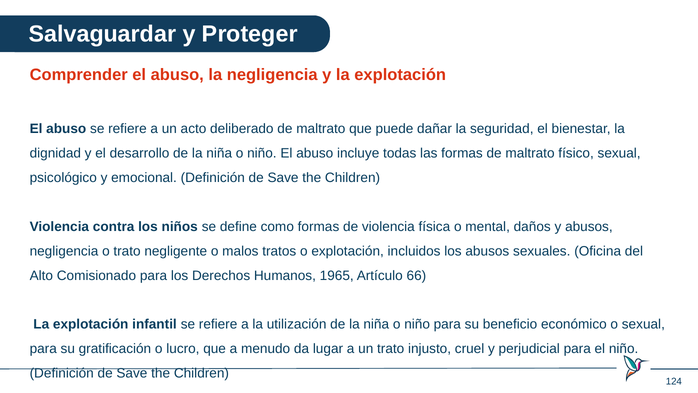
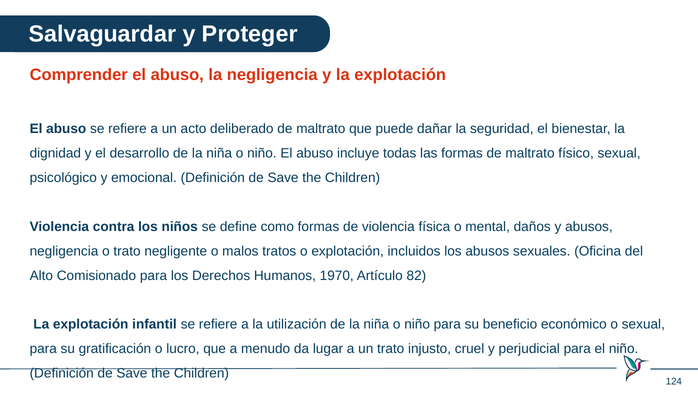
1965: 1965 -> 1970 (337, 275)
66: 66 -> 82 (416, 275)
